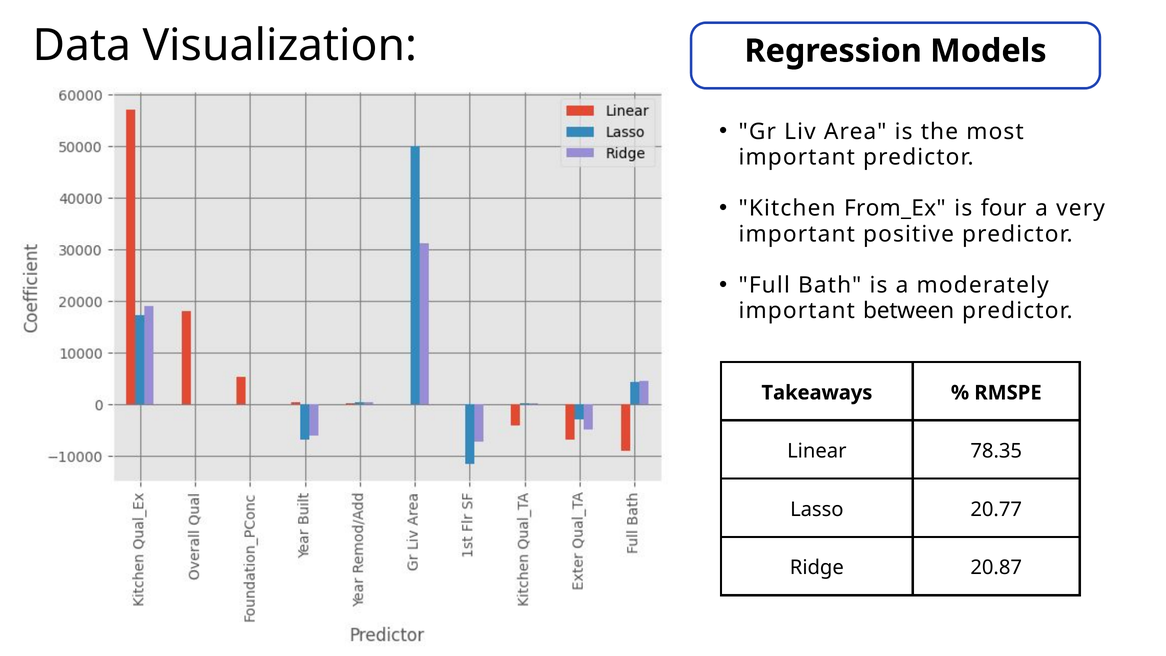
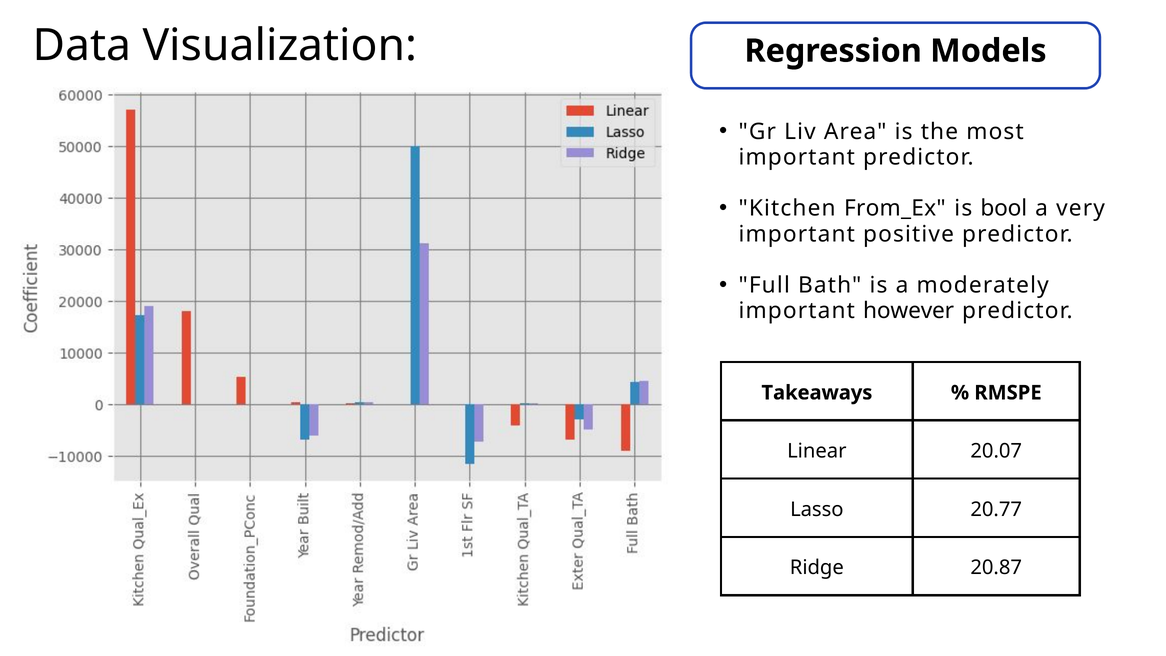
four: four -> bool (1004, 208)
between: between -> however (909, 311)
78.35: 78.35 -> 20.07 (996, 451)
